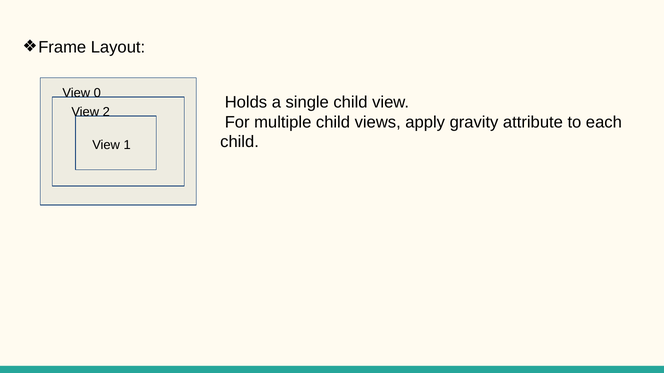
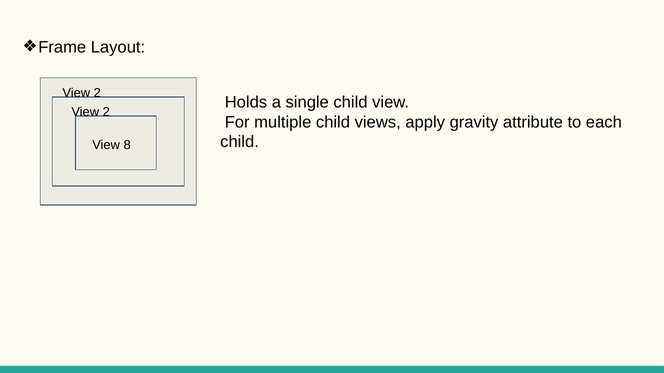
0: 0 -> 2 (97, 93)
1: 1 -> 8 (127, 145)
